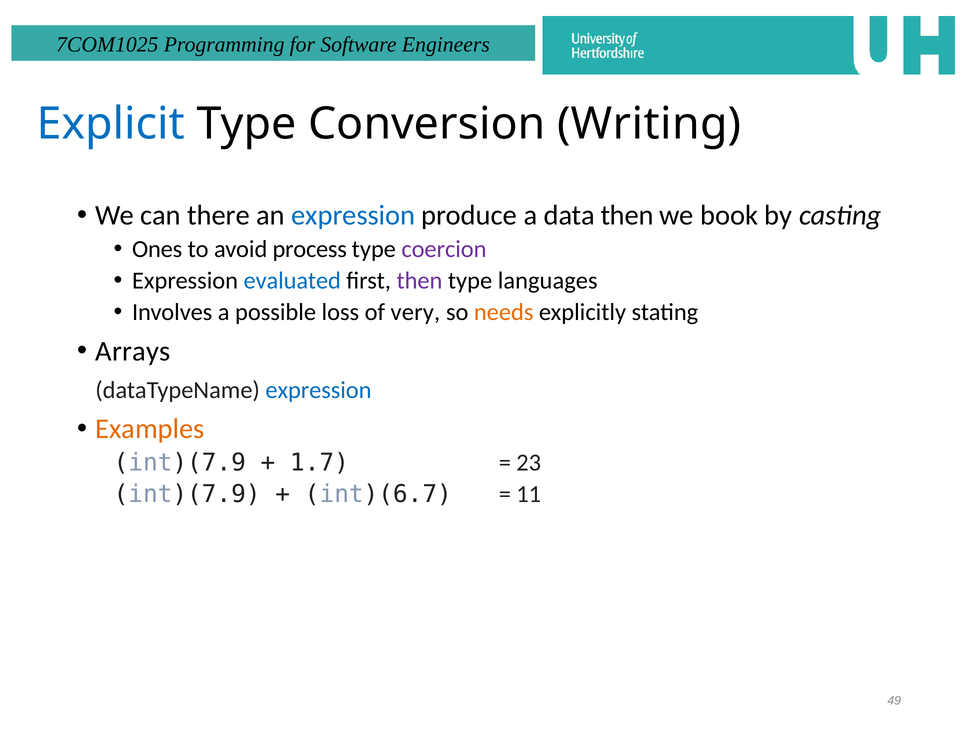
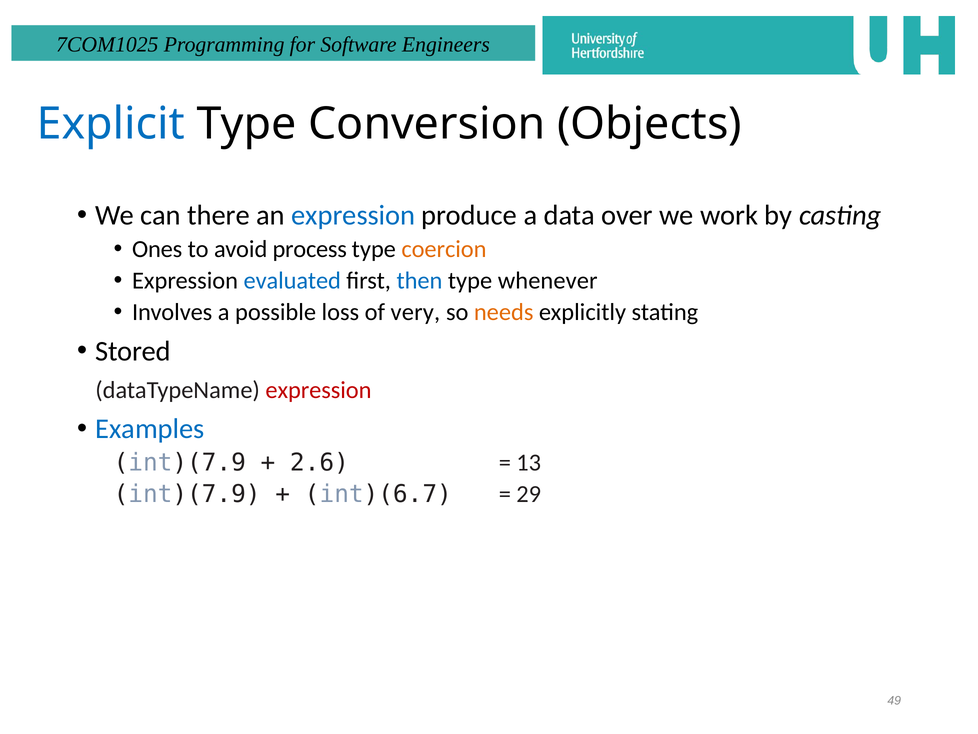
Writing: Writing -> Objects (649, 124)
data then: then -> over (627, 215)
book: book -> work (729, 215)
coercion colour: purple -> orange (444, 249)
then colour: purple -> blue (419, 281)
languages: languages -> whenever (548, 281)
Arrays: Arrays -> Stored (133, 351)
expression colour: blue -> red (318, 390)
Examples colour: orange -> blue (150, 428)
1.7: 1.7 -> 2.6 (319, 462)
23: 23 -> 13 (529, 462)
11: 11 -> 29 (529, 494)
